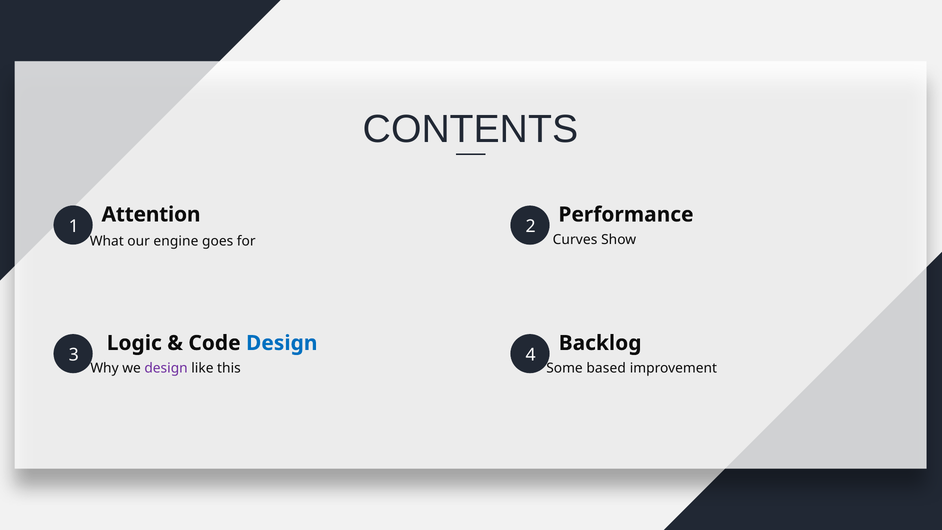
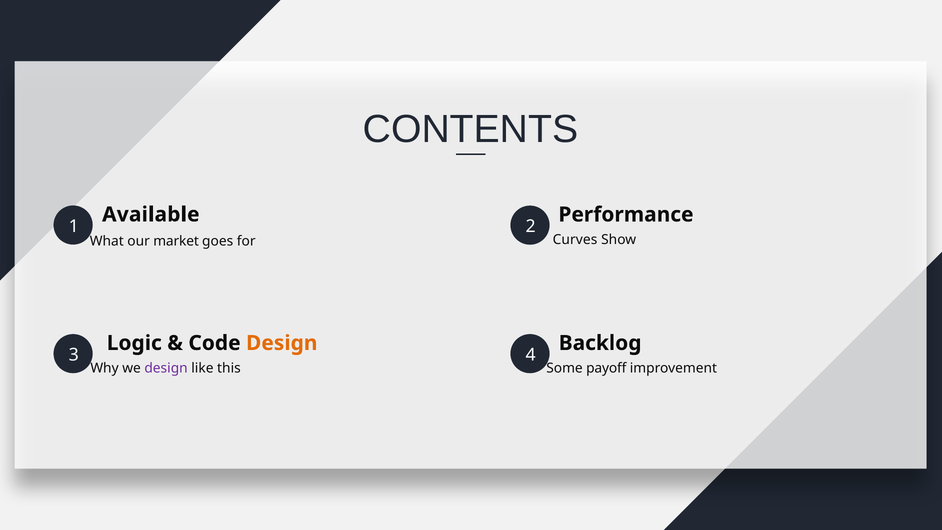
Attention: Attention -> Available (151, 214)
engine: engine -> market (176, 241)
Design colour: blue -> orange (282, 343)
based: based -> payoff (606, 368)
